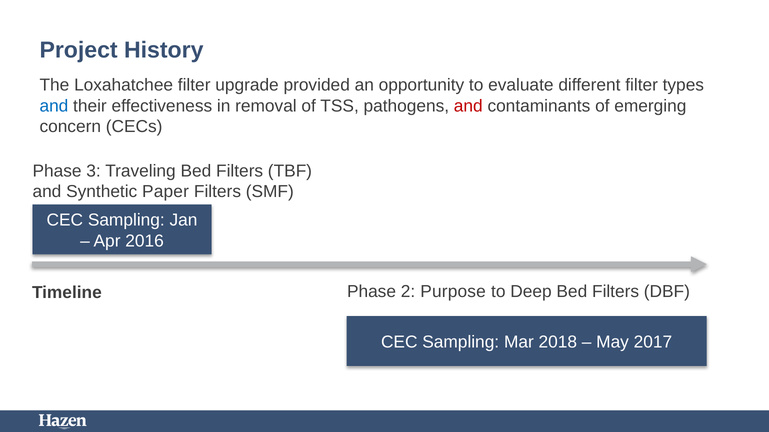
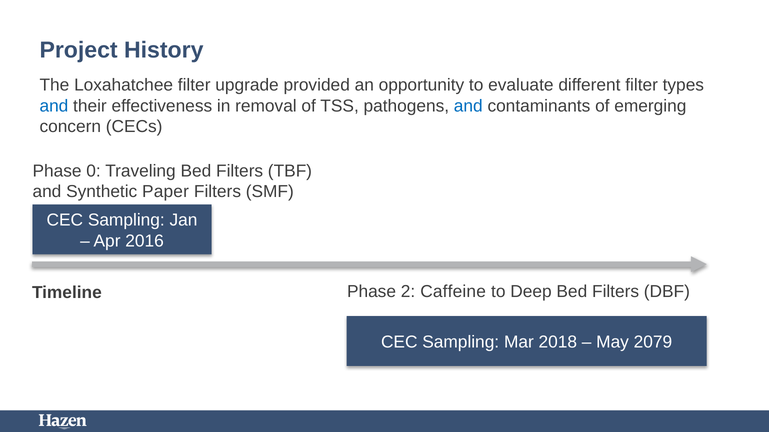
and colour: red -> blue (468, 106)
3: 3 -> 0 (94, 171)
Purpose: Purpose -> Caffeine (453, 292)
2017: 2017 -> 2079 (653, 343)
